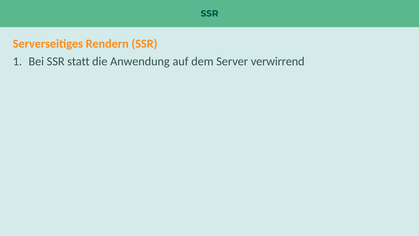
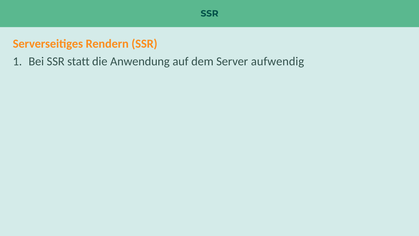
verwirrend: verwirrend -> aufwendig (278, 61)
